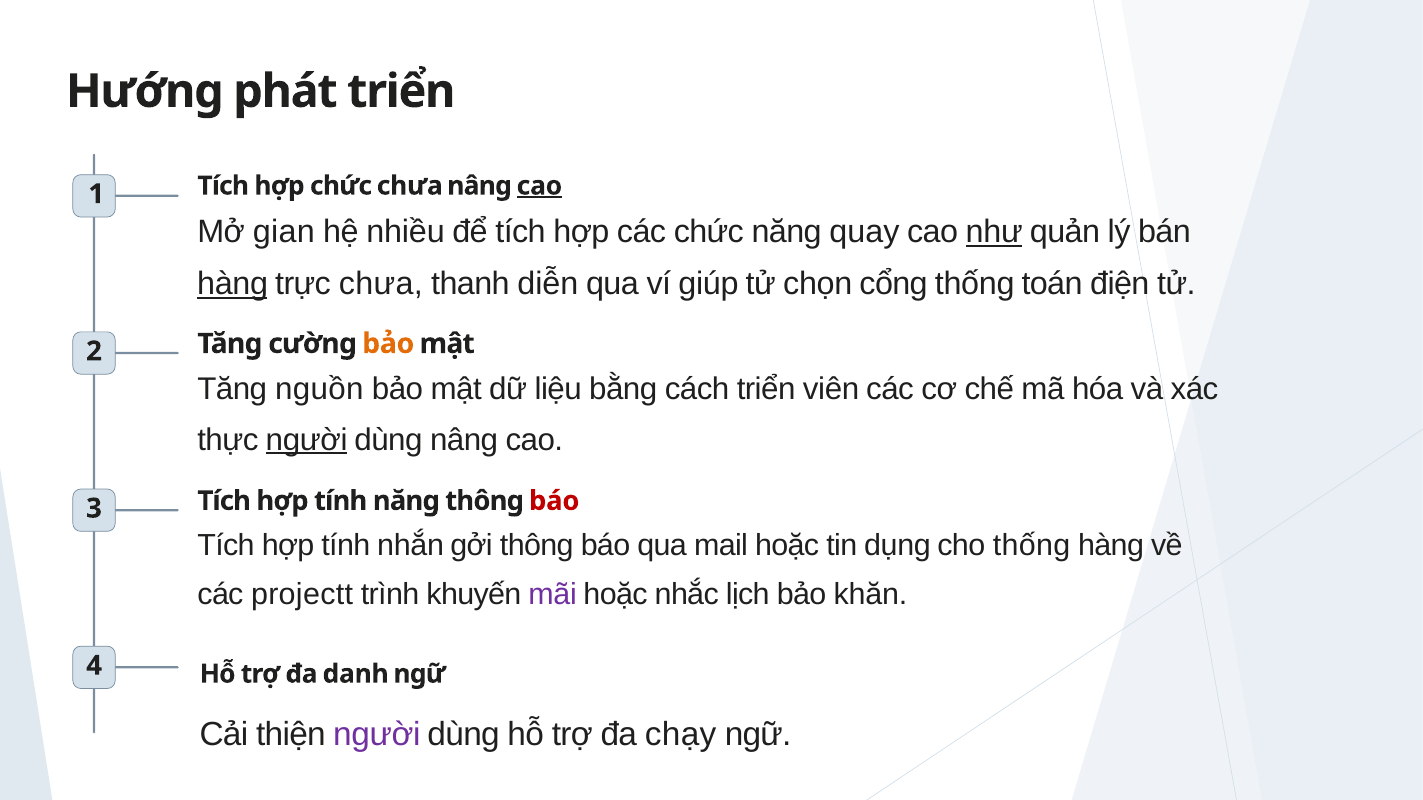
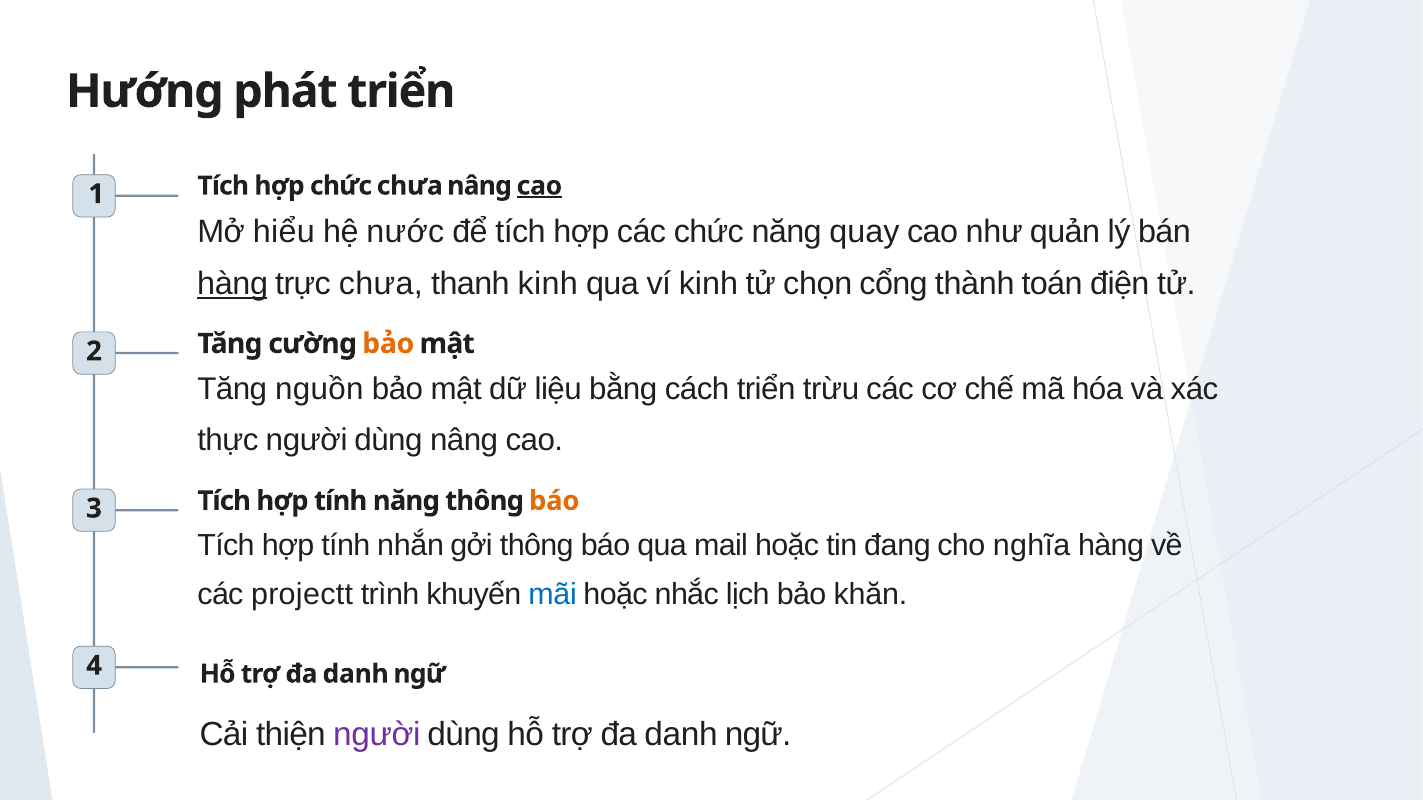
gian: gian -> hiểu (284, 232)
nhiều: nhiều -> nước (405, 232)
như underline: present -> none (994, 232)
thanh diễn: diễn -> kinh (548, 284)
ví giúp: giúp -> kinh (708, 284)
cổng thống: thống -> thành (975, 284)
viên: viên -> trừu (831, 390)
người underline: present -> none (307, 440)
báo colour: red -> orange (554, 501)
dụng: dụng -> đang (897, 546)
cho thống: thống -> nghĩa (1032, 546)
mãi colour: purple -> blue (553, 595)
chạy: chạy -> danh (681, 735)
